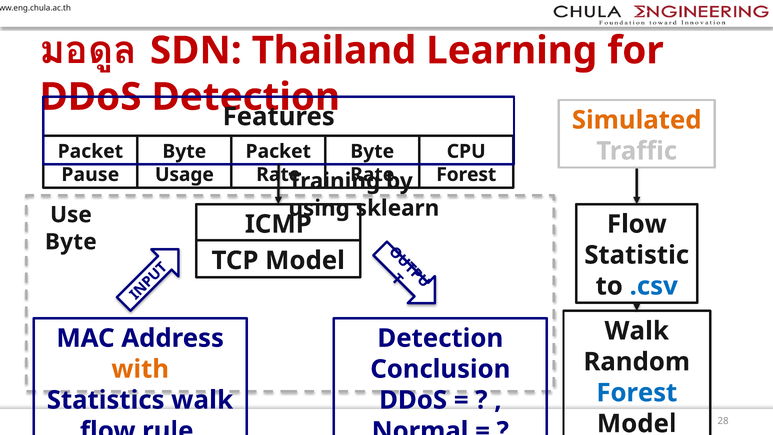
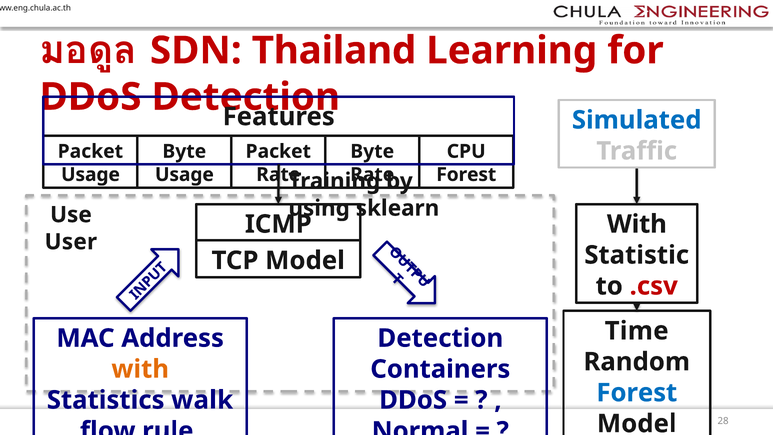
Simulated colour: orange -> blue (637, 120)
Pause: Pause -> Usage (90, 175)
Flow: Flow -> With (637, 224)
Byte: Byte -> User (71, 242)
.csv colour: blue -> red (654, 286)
Walk: Walk -> Time (637, 331)
Conclusion: Conclusion -> Containers (440, 369)
